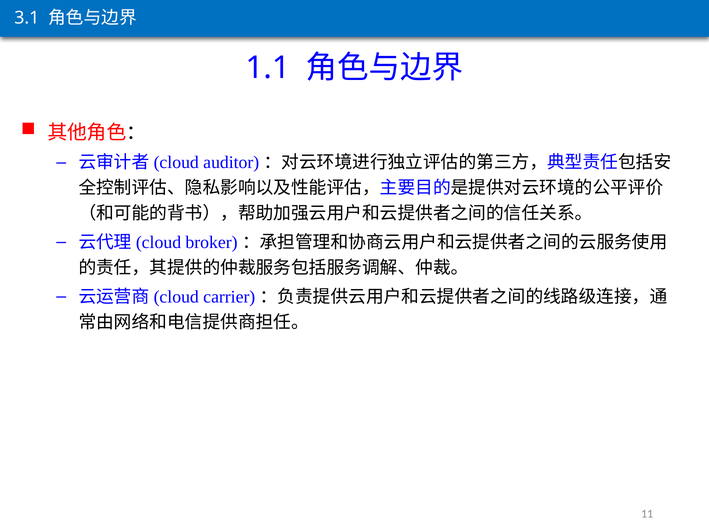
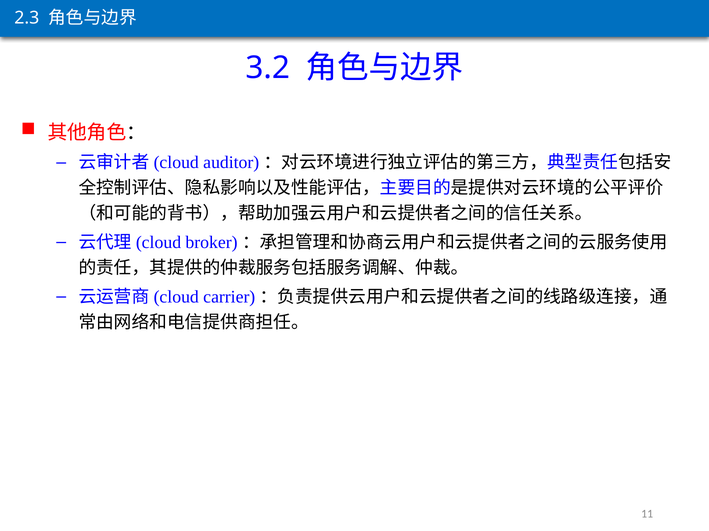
3.1: 3.1 -> 2.3 (27, 18)
1.1: 1.1 -> 3.2 (268, 68)
